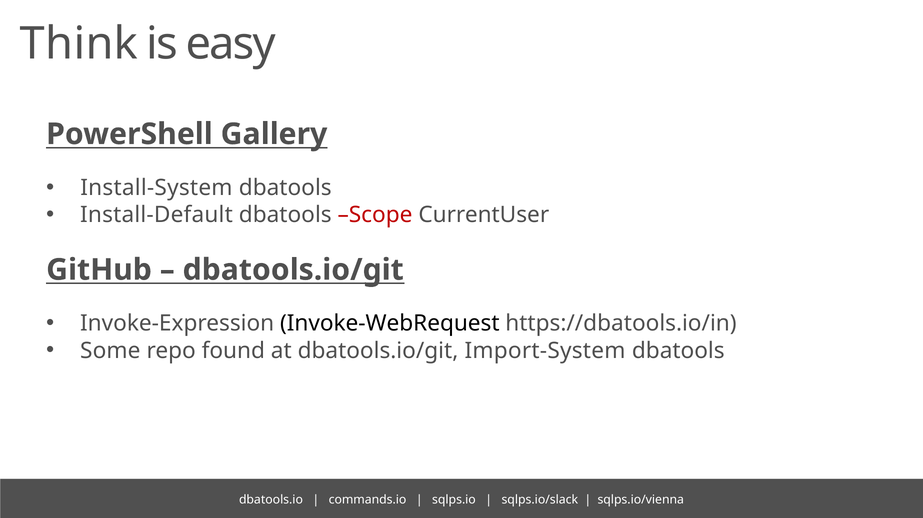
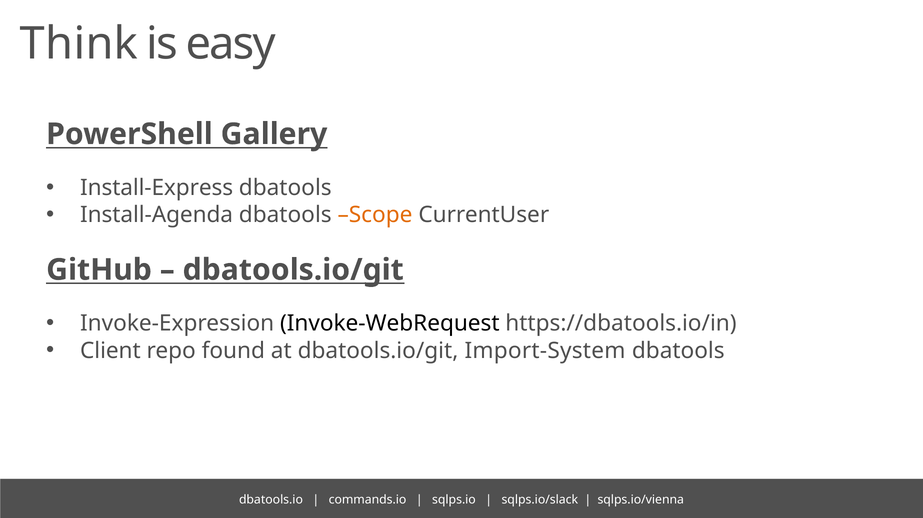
Install-System: Install-System -> Install-Express (157, 188)
Install-Default: Install-Default -> Install-Agenda (157, 215)
Scope colour: red -> orange (375, 215)
Some: Some -> Client (110, 351)
